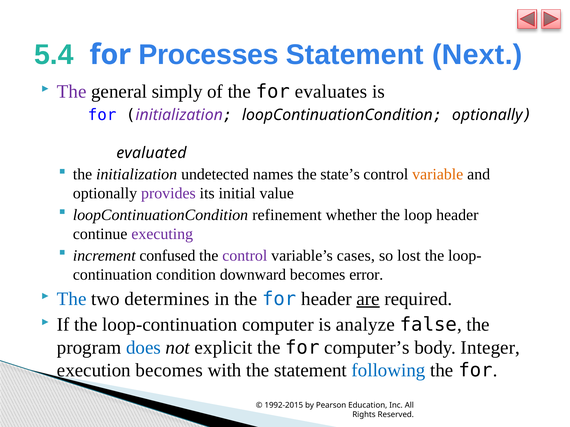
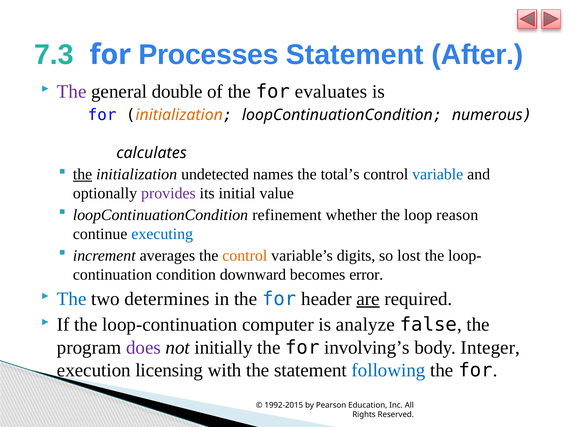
5.4: 5.4 -> 7.3 (54, 55)
Next: Next -> After (477, 55)
simply: simply -> double (177, 92)
initialization colour: purple -> orange (179, 115)
optionally: optionally -> numerous (487, 115)
evaluated: evaluated -> calculates (152, 153)
the underline: none -> present (83, 175)
state’s: state’s -> total’s (340, 175)
variable colour: orange -> blue (438, 175)
loop header: header -> reason (457, 215)
executing colour: purple -> blue (162, 234)
confused: confused -> averages (167, 256)
control colour: purple -> orange (245, 256)
cases: cases -> digits (356, 256)
does colour: blue -> purple (143, 348)
explicit: explicit -> initially (224, 348)
computer’s: computer’s -> involving’s (367, 348)
execution becomes: becomes -> licensing (169, 371)
